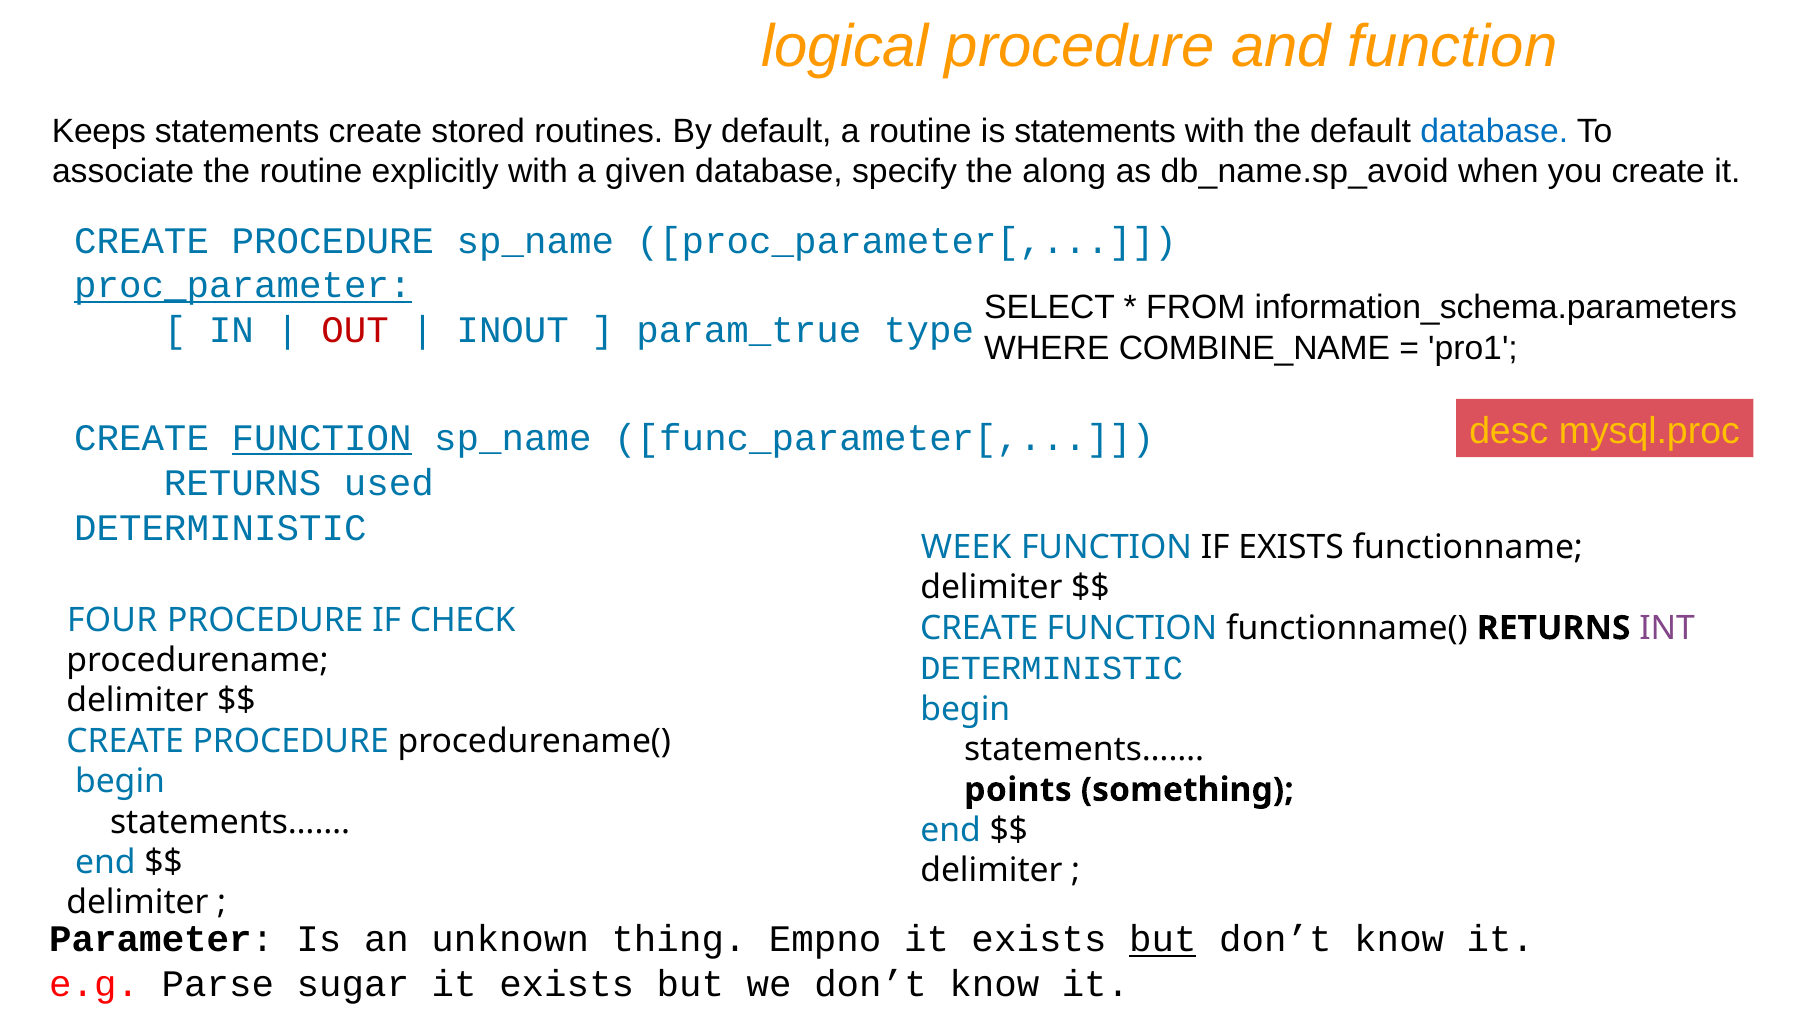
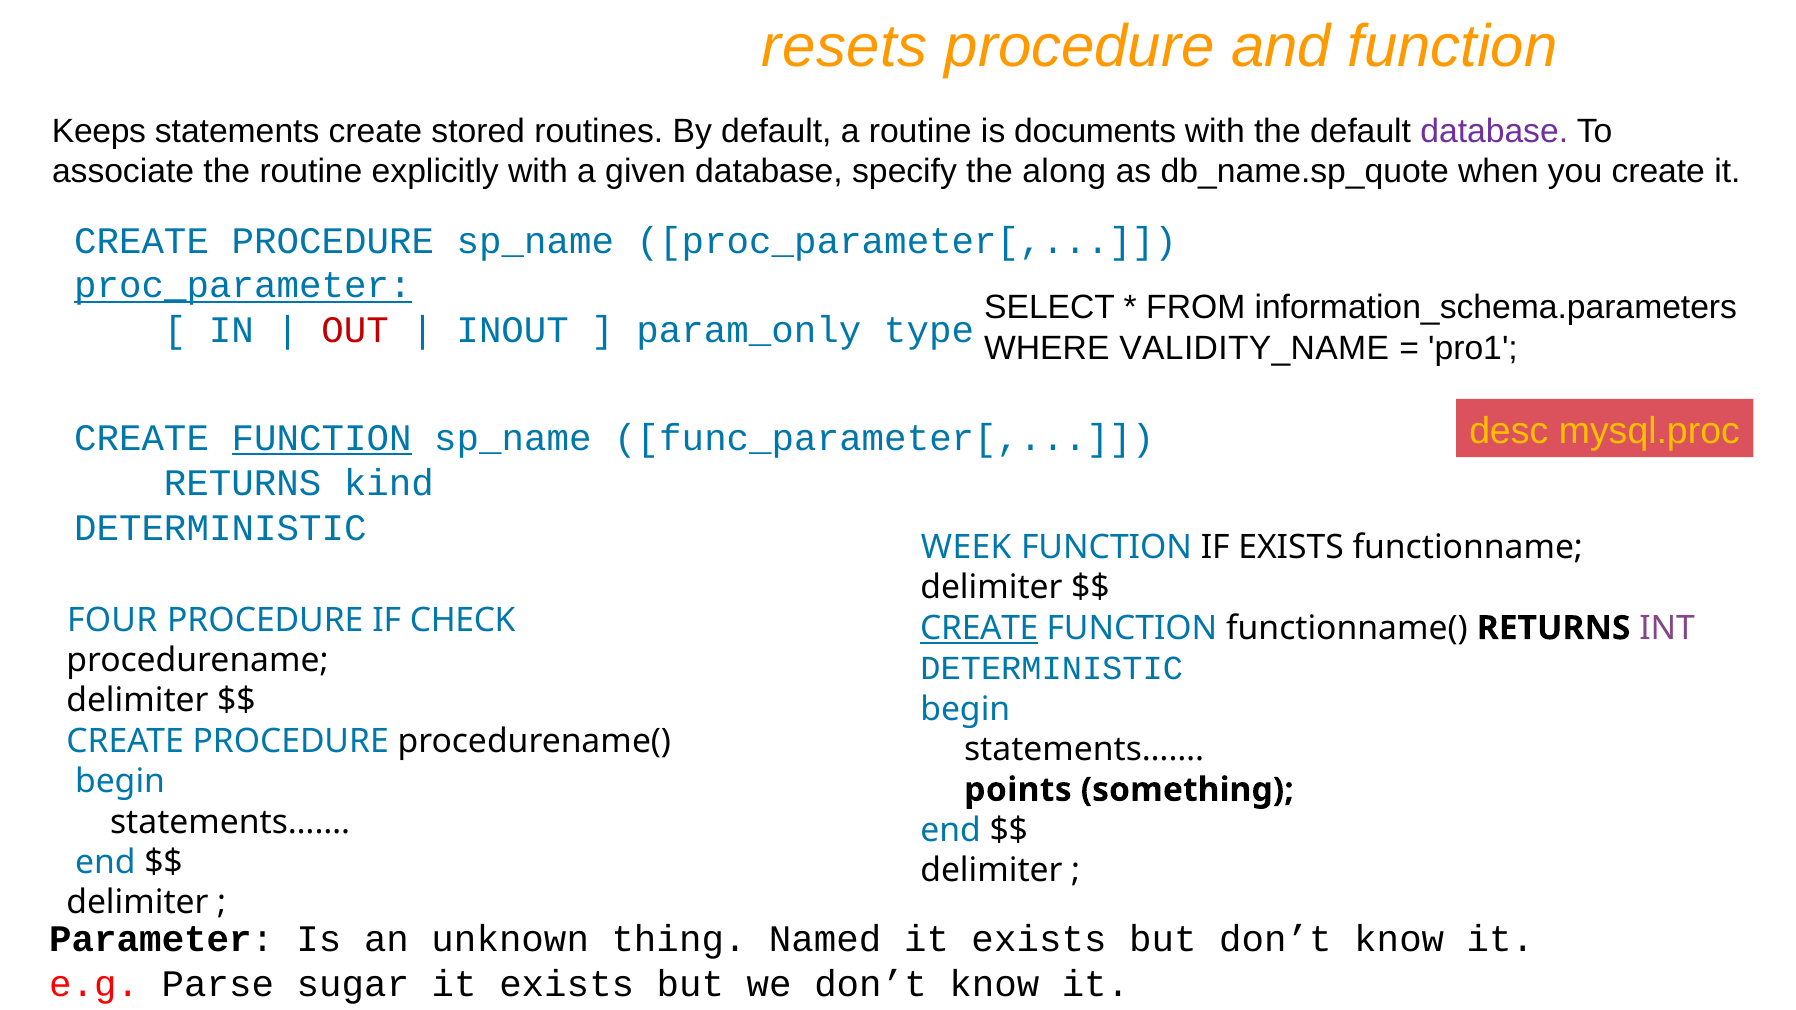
logical: logical -> resets (845, 47)
is statements: statements -> documents (1095, 131)
database colour: blue -> purple (1494, 131)
db_name.sp_avoid: db_name.sp_avoid -> db_name.sp_quote (1305, 172)
param_true: param_true -> param_only (749, 331)
COMBINE_NAME: COMBINE_NAME -> VALIDITY_NAME (1254, 348)
used: used -> kind (389, 483)
CREATE underline: none -> present (979, 628)
Empno: Empno -> Named (825, 940)
but underline: present -> none (1163, 940)
